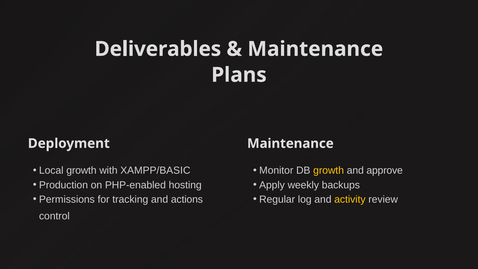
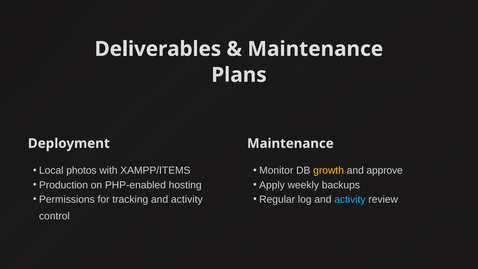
Local growth: growth -> photos (81, 171)
XAMPP/BASIC: XAMPP/BASIC -> XAMPP/ITEMS (155, 171)
actions: actions -> activity (187, 199)
activity colour: yellow -> light blue (350, 199)
